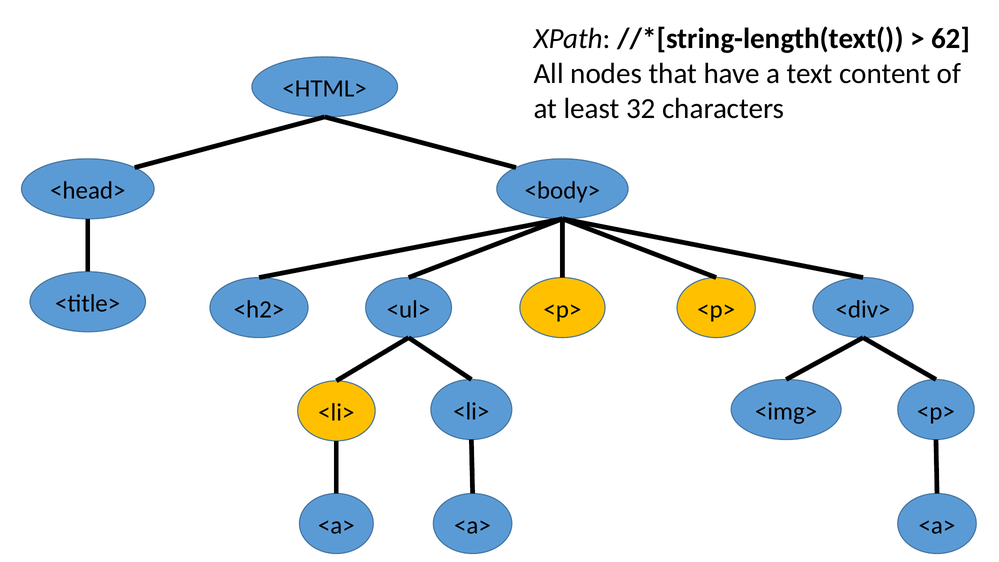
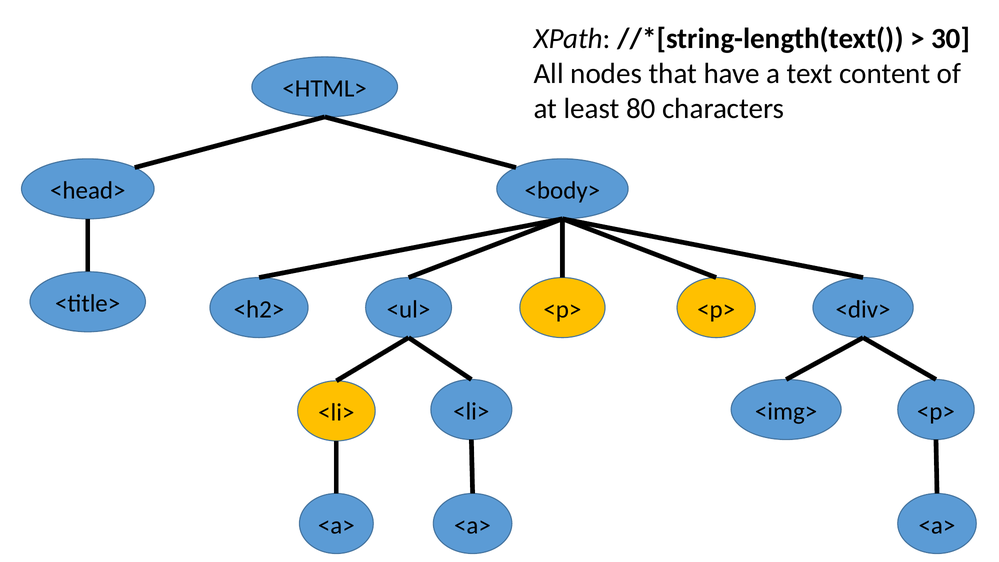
62: 62 -> 30 (951, 38)
32: 32 -> 80 (641, 108)
